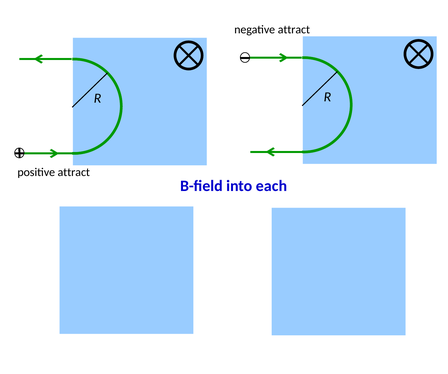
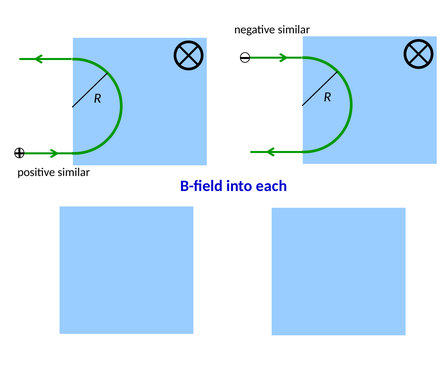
negative attract: attract -> similar (294, 29)
positive attract: attract -> similar (74, 172)
